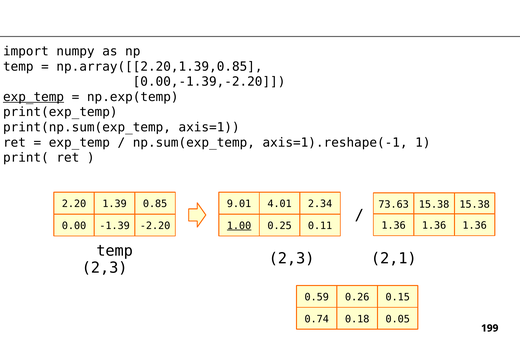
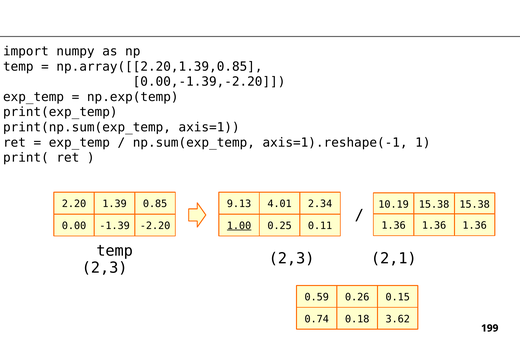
exp_temp underline: present -> none (34, 97)
9.01: 9.01 -> 9.13 (239, 204)
73.63: 73.63 -> 10.19 (394, 204)
0.05: 0.05 -> 3.62 (398, 319)
